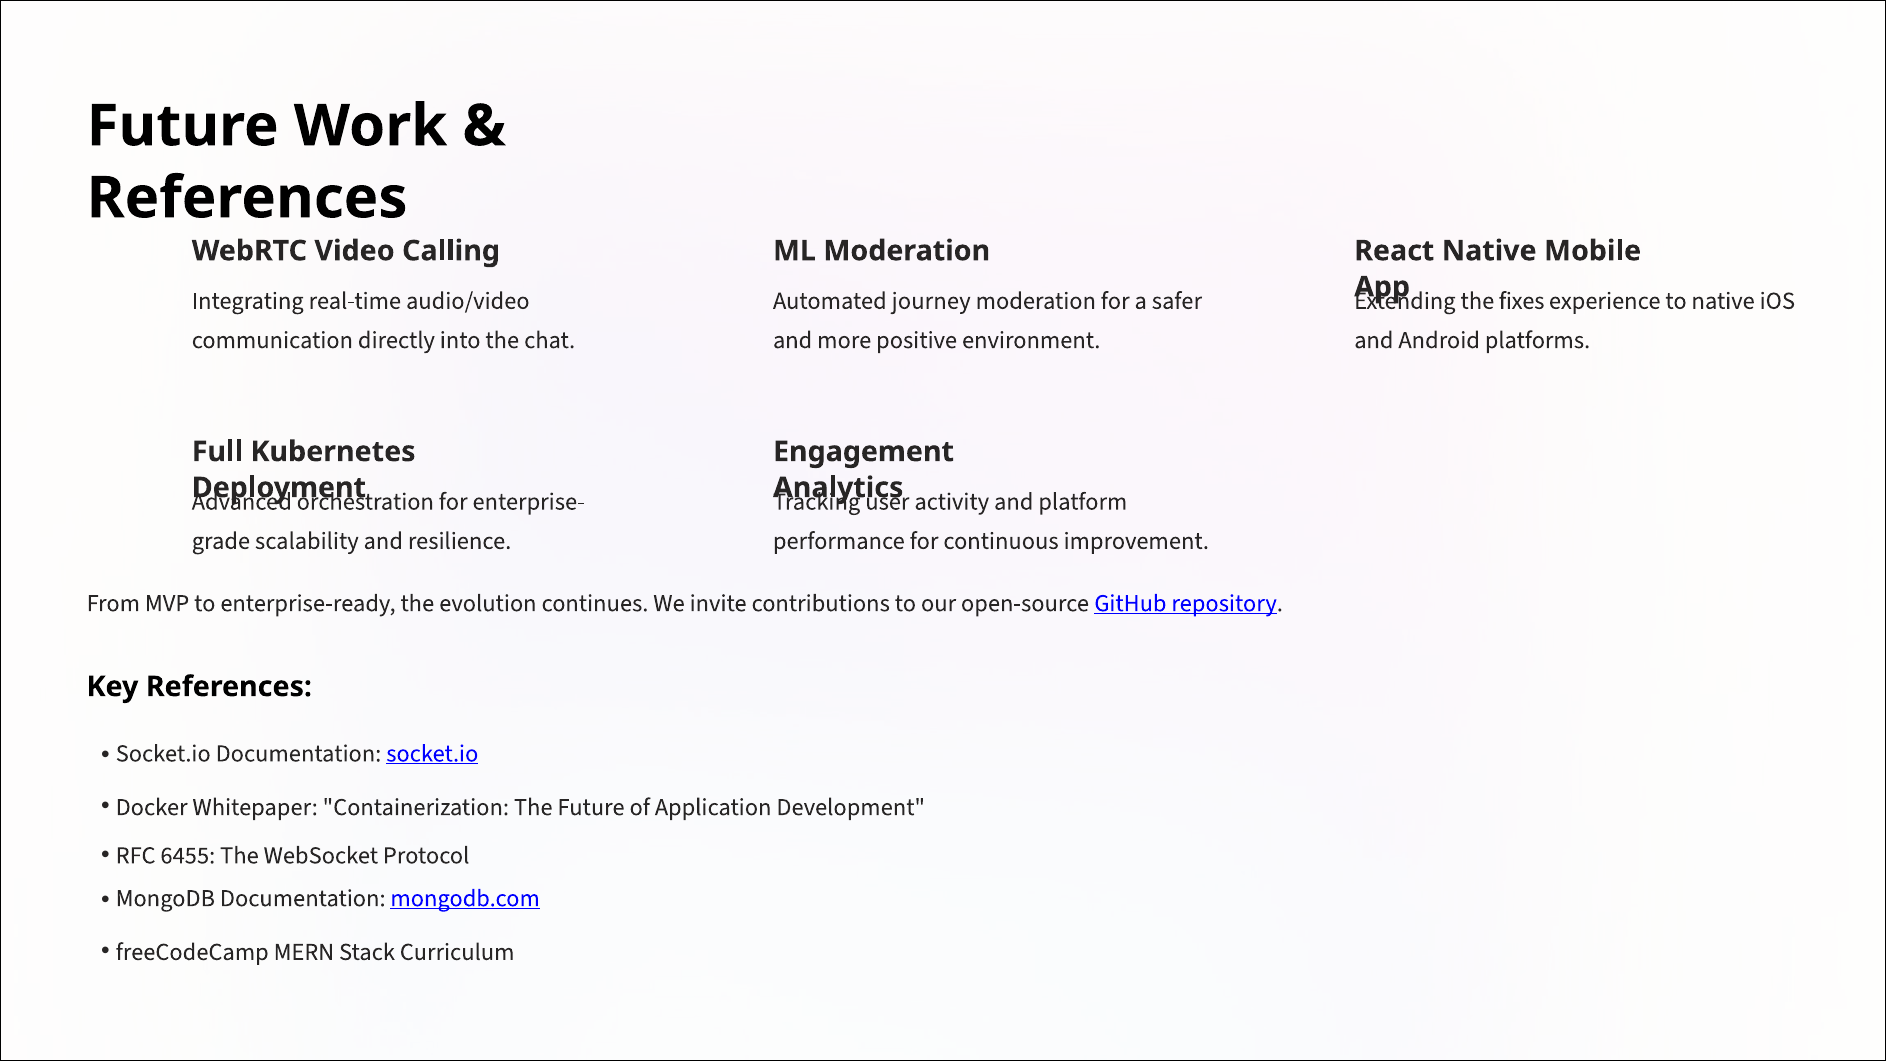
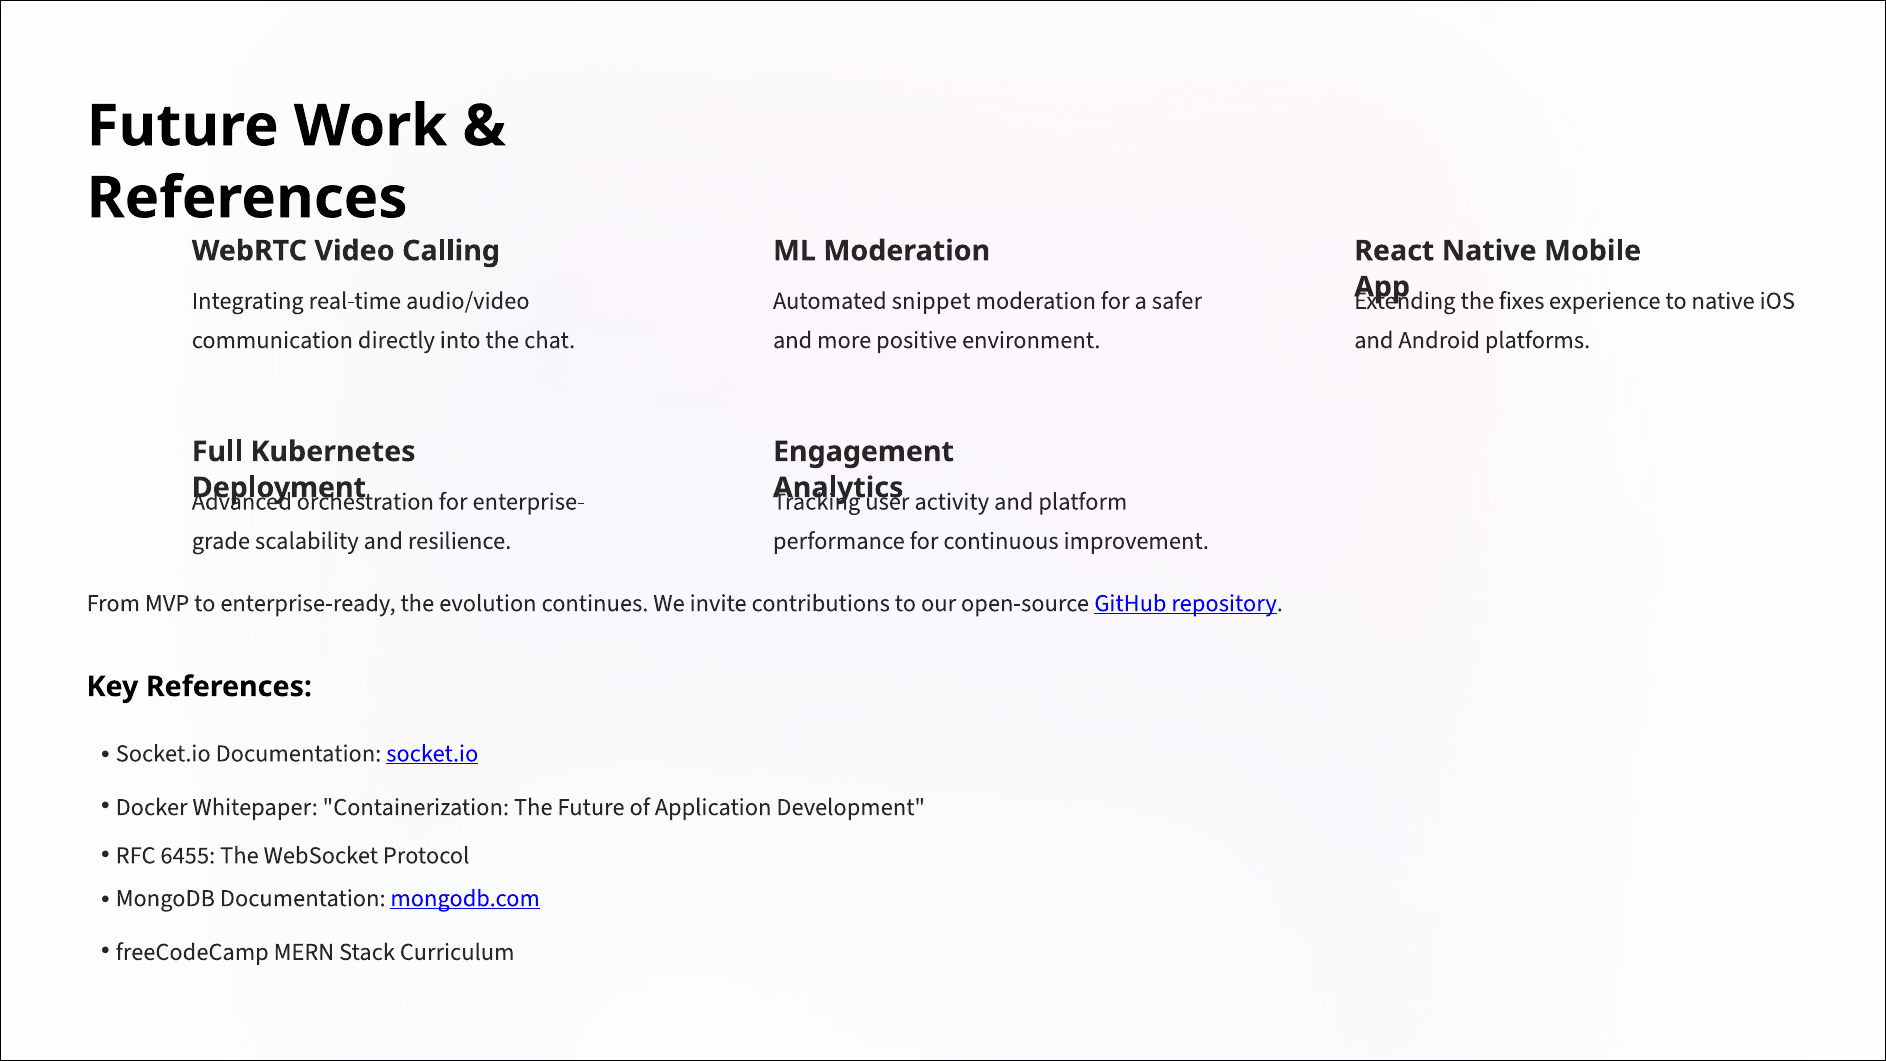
journey: journey -> snippet (931, 301)
